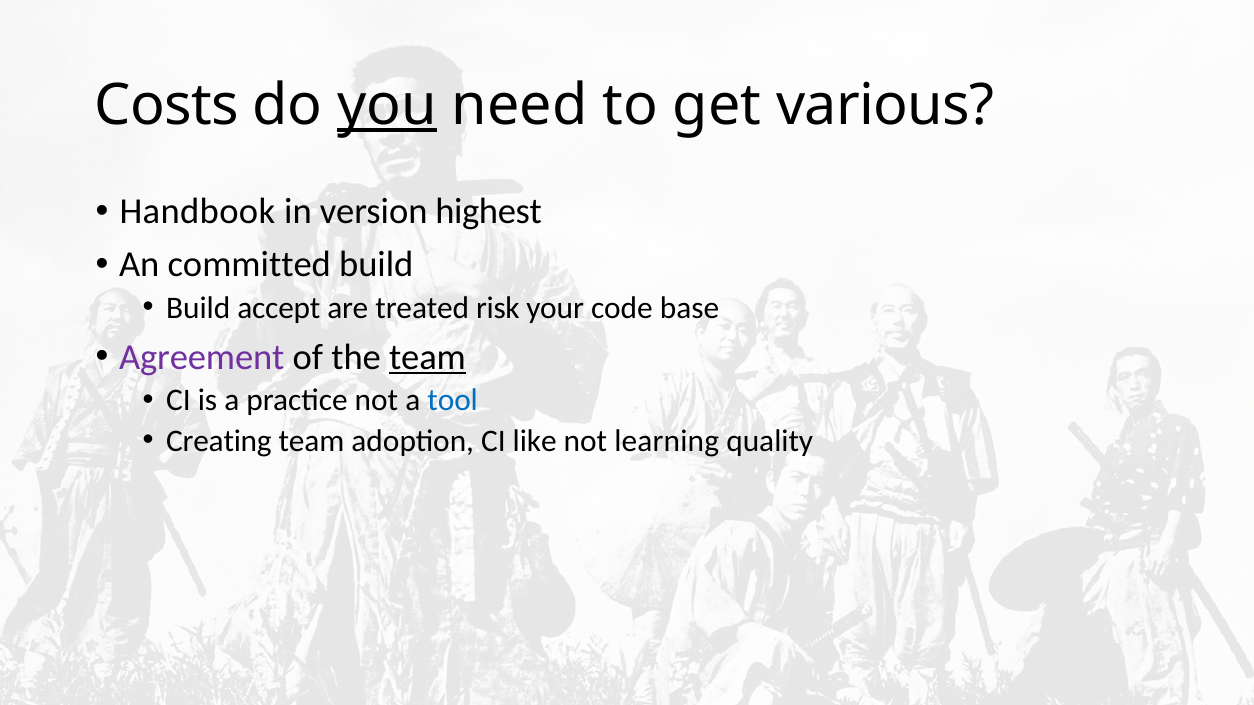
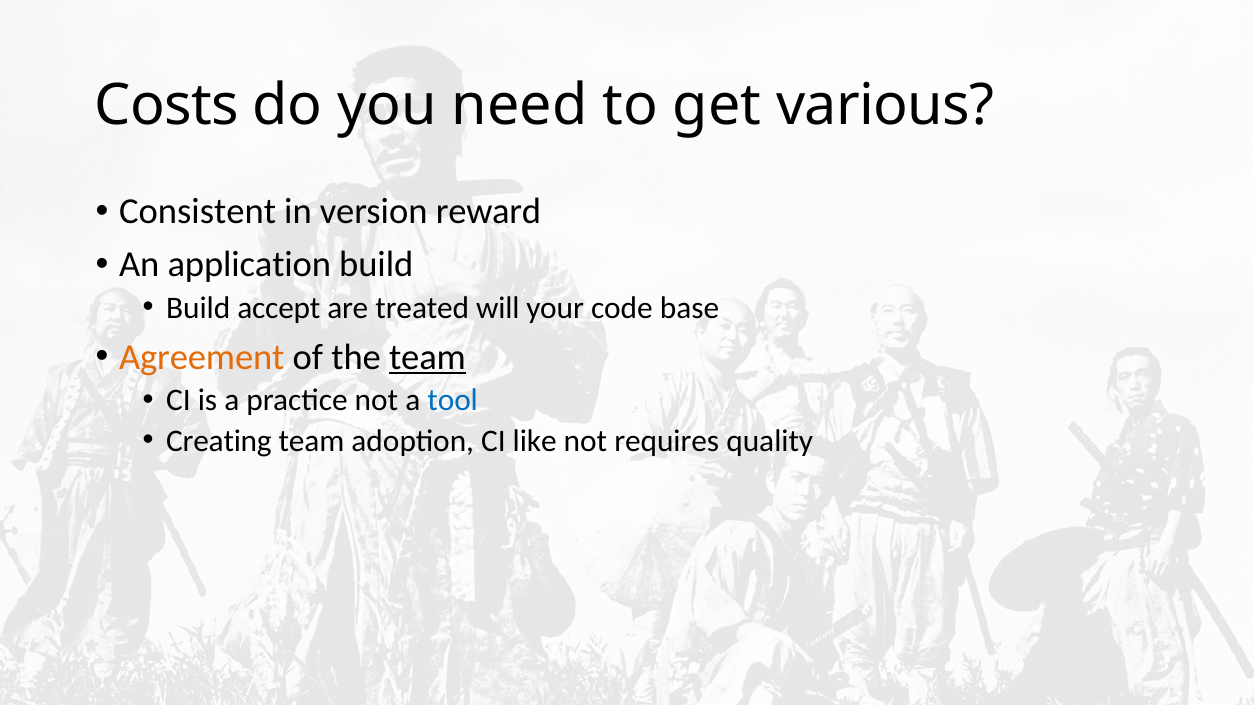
you underline: present -> none (387, 105)
Handbook: Handbook -> Consistent (198, 212)
highest: highest -> reward (488, 212)
committed: committed -> application (249, 265)
risk: risk -> will (498, 308)
Agreement colour: purple -> orange (202, 358)
learning: learning -> requires (667, 441)
